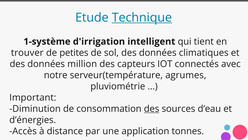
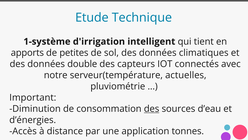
Technique underline: present -> none (142, 17)
trouver: trouver -> apports (27, 53)
million: million -> double (82, 64)
agrumes: agrumes -> actuelles (186, 75)
